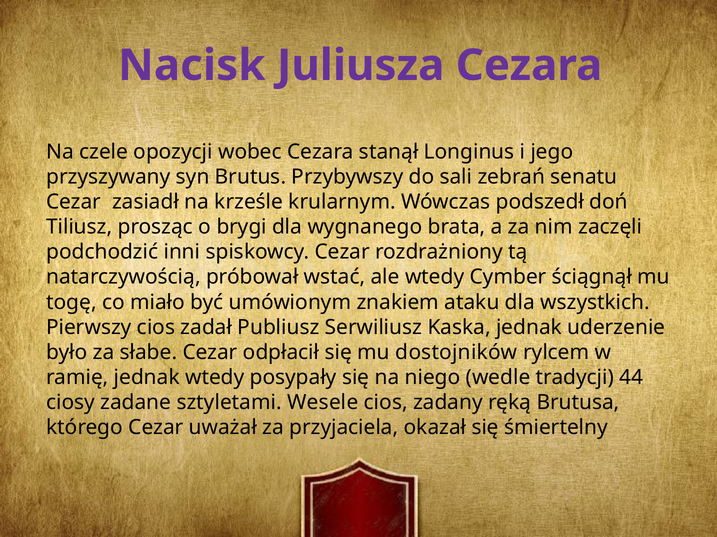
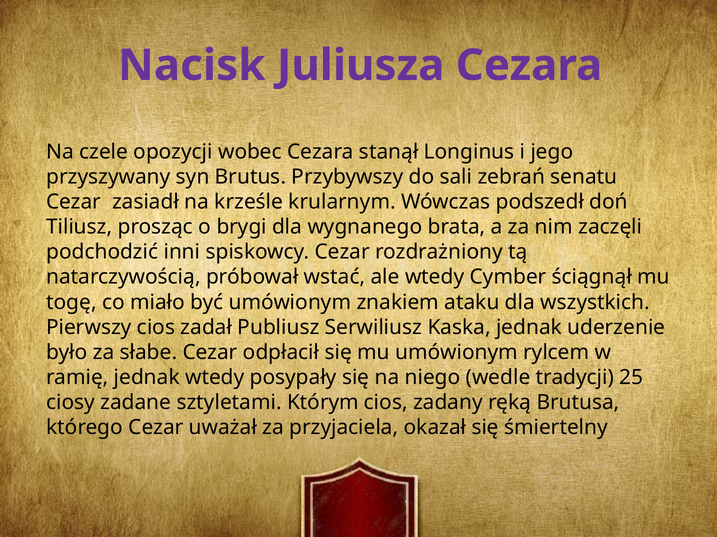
mu dostojników: dostojników -> umówionym (457, 353)
44: 44 -> 25 (631, 378)
Wesele: Wesele -> Którym (323, 403)
